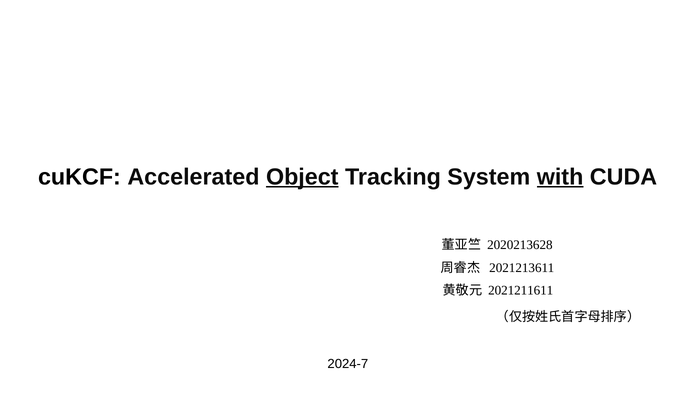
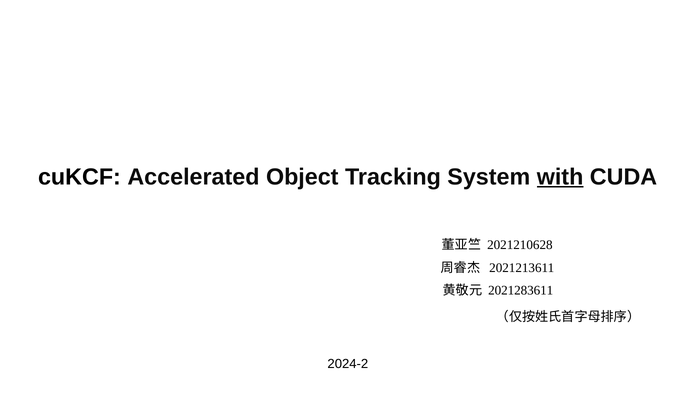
Object underline: present -> none (302, 177)
2020213628: 2020213628 -> 2021210628 (520, 245)
2021211611: 2021211611 -> 2021283611 (521, 291)
2024-7: 2024-7 -> 2024-2 (348, 364)
